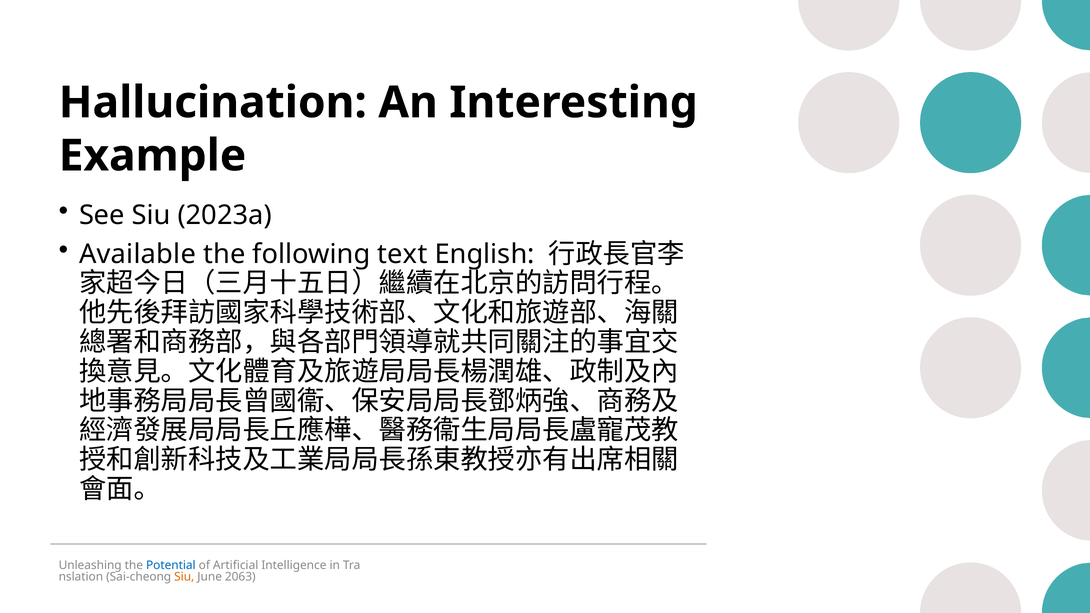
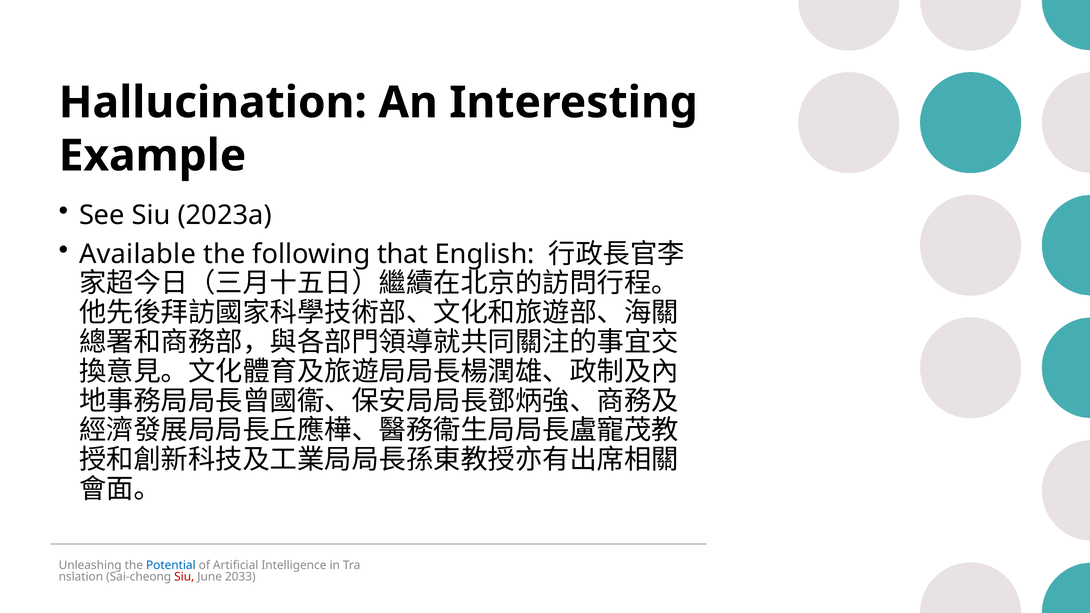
text: text -> that (403, 254)
Siu colour: orange -> red (184, 577)
2063: 2063 -> 2033 (240, 577)
